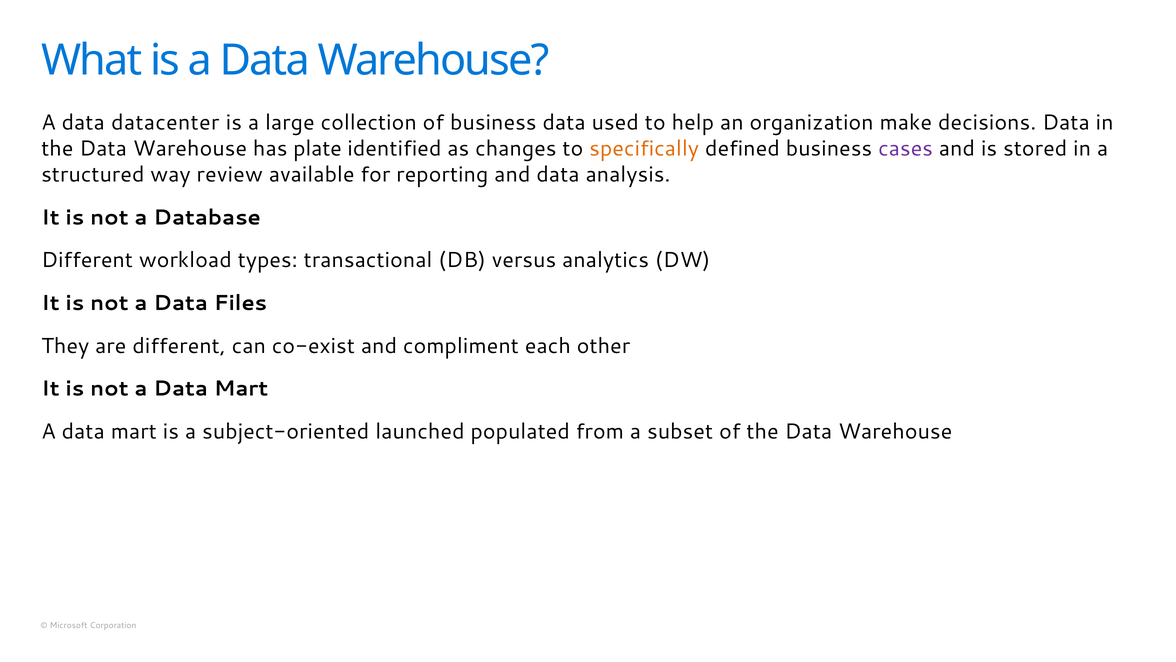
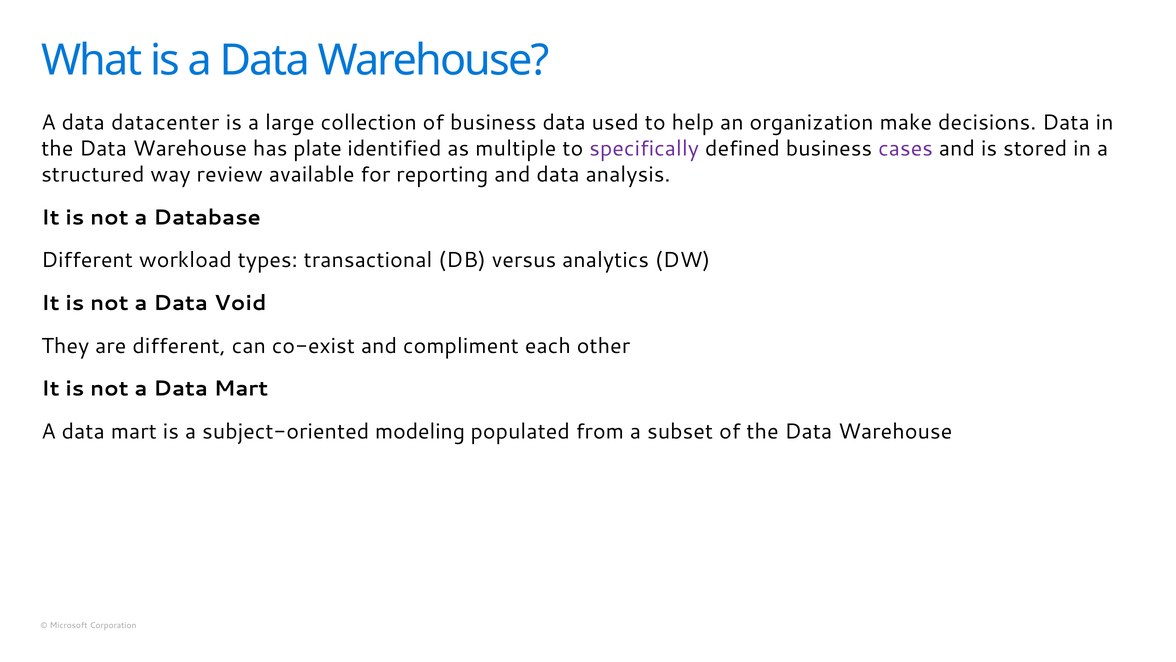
changes: changes -> multiple (516, 149)
specifically colour: orange -> purple (644, 149)
Files: Files -> Void (240, 303)
launched: launched -> modeling (420, 431)
